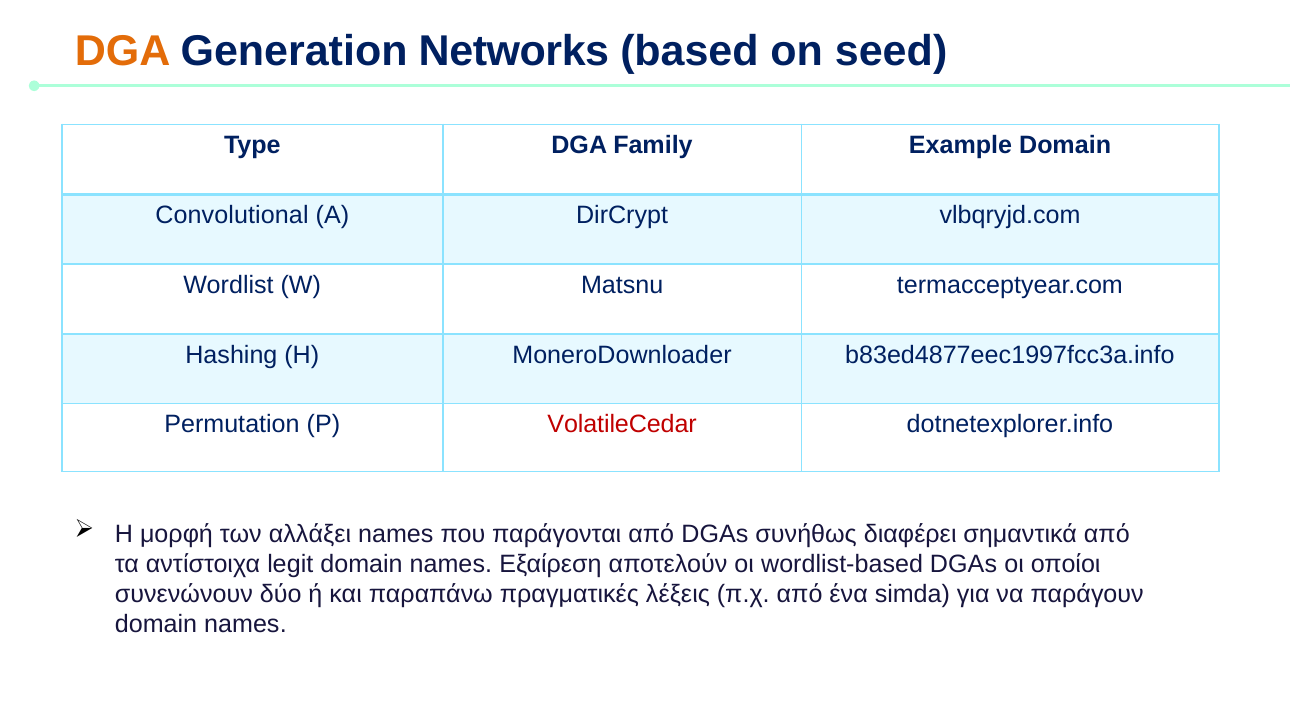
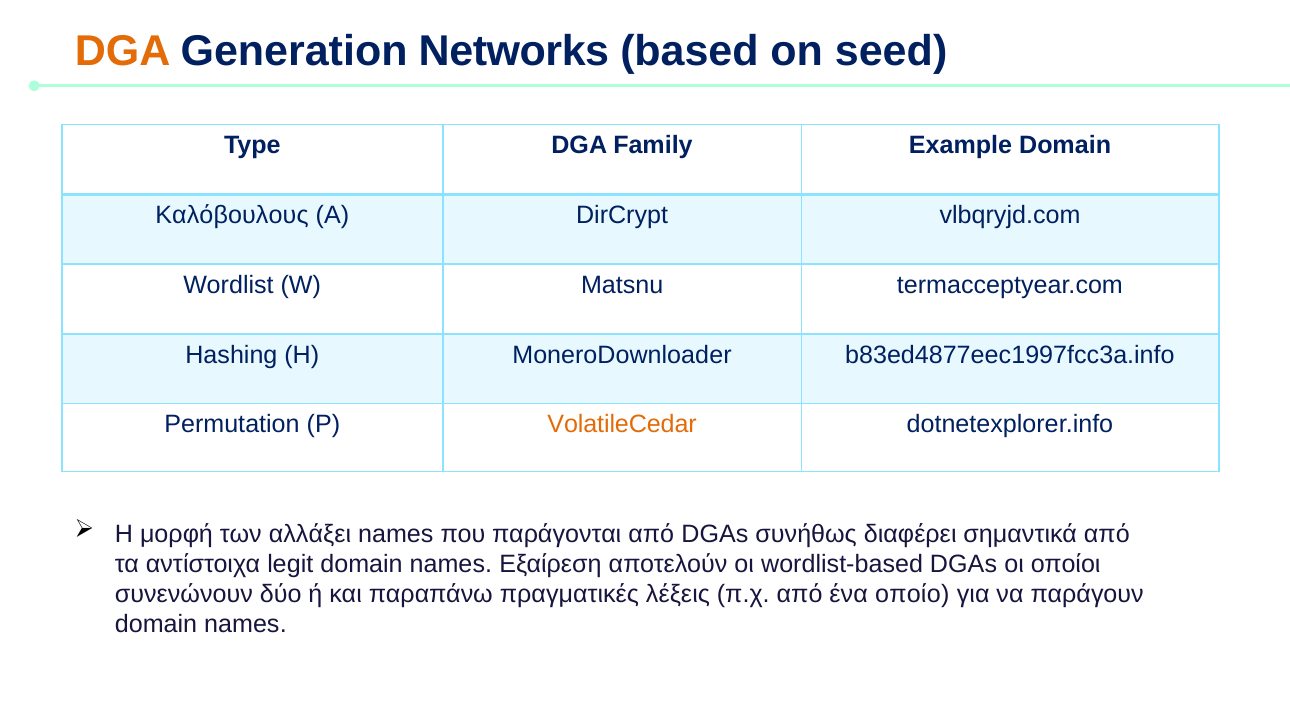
Convolutional: Convolutional -> Καλόβουλους (232, 215)
VolatileCedar colour: red -> orange (622, 424)
simda: simda -> οποίο (912, 594)
